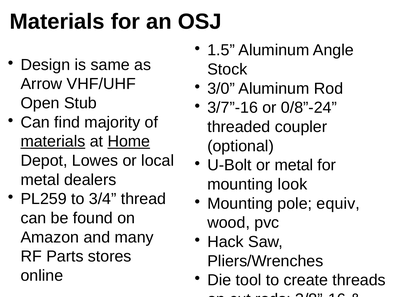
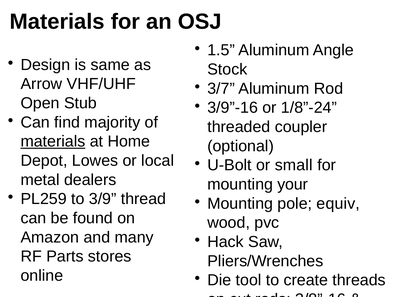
3/0: 3/0 -> 3/7 (221, 89)
3/7”-16: 3/7”-16 -> 3/9”-16 (233, 108)
0/8”-24: 0/8”-24 -> 1/8”-24 (309, 108)
Home underline: present -> none (129, 141)
or metal: metal -> small (294, 165)
look: look -> your (293, 184)
3/4: 3/4 -> 3/9 (103, 199)
